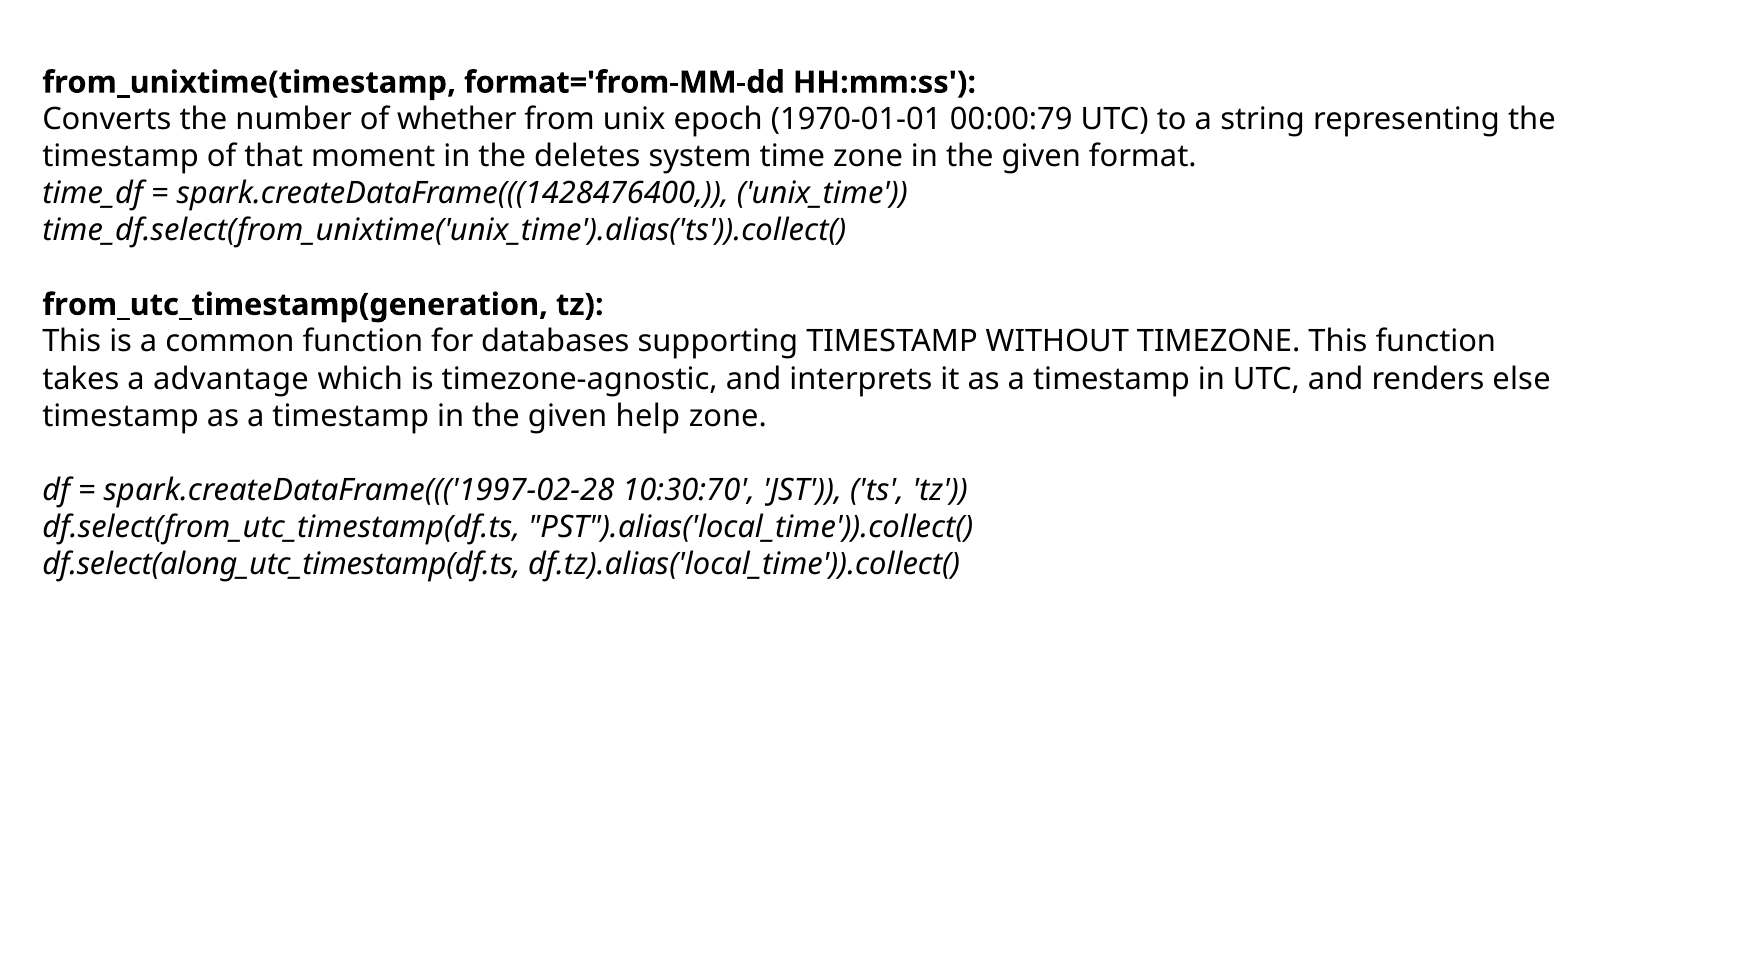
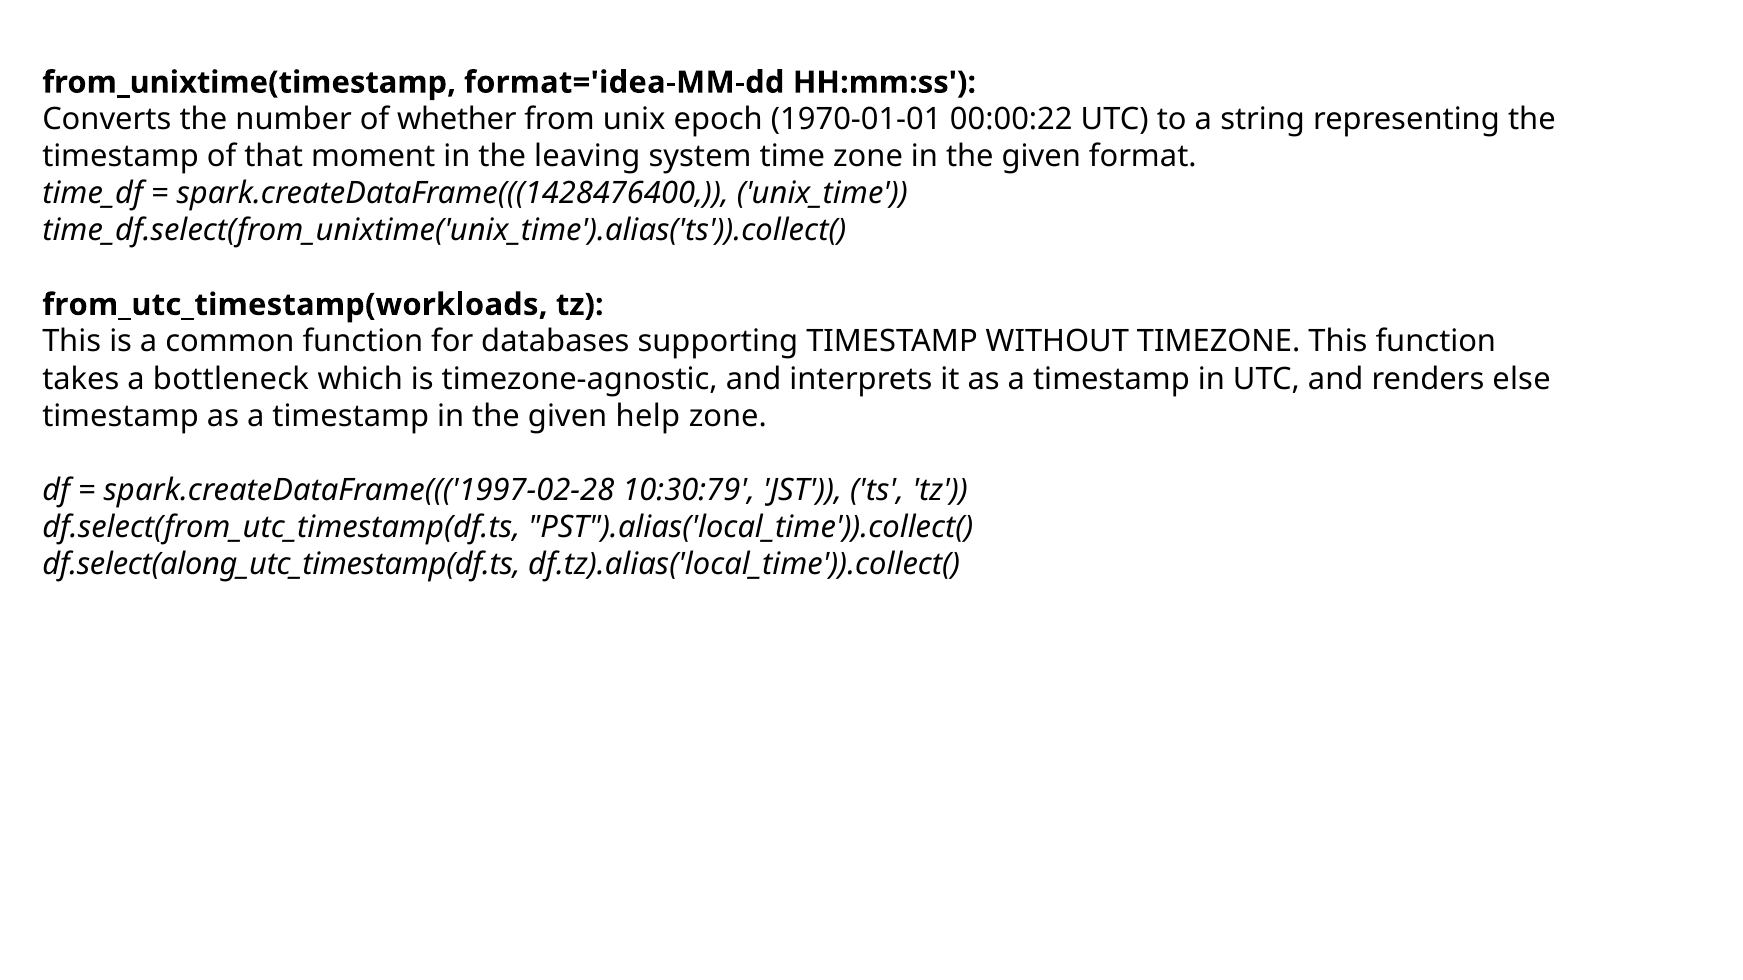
format='from-MM-dd: format='from-MM-dd -> format='idea-MM-dd (624, 83)
00:00:79: 00:00:79 -> 00:00:22 (1011, 120)
deletes: deletes -> leaving (587, 157)
from_utc_timestamp(generation: from_utc_timestamp(generation -> from_utc_timestamp(workloads (295, 305)
advantage: advantage -> bottleneck (231, 379)
10:30:70: 10:30:70 -> 10:30:79 (689, 490)
